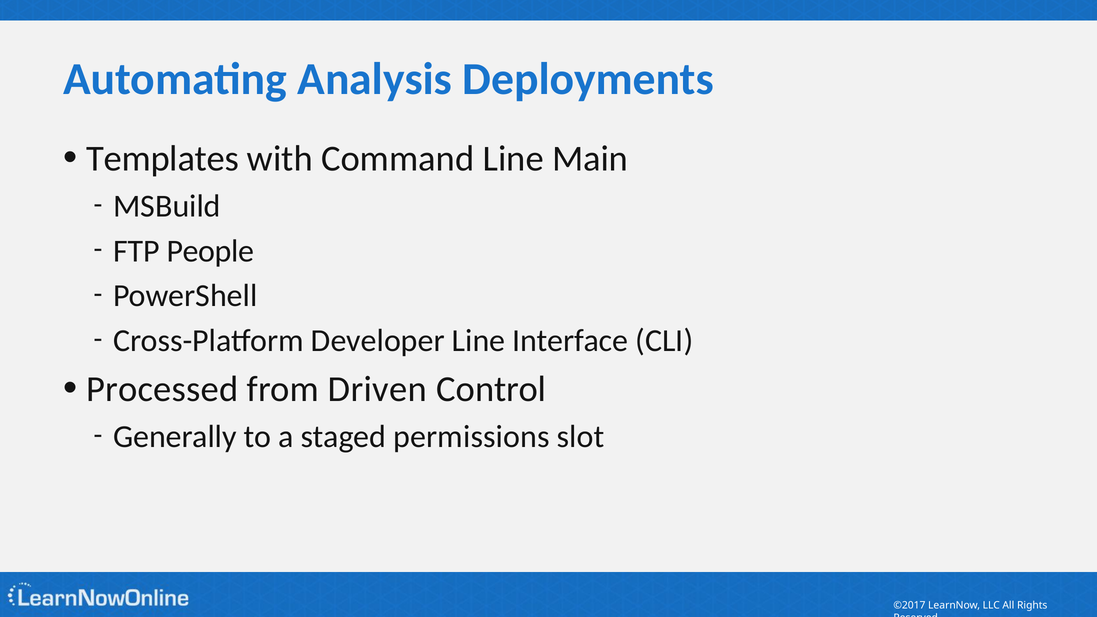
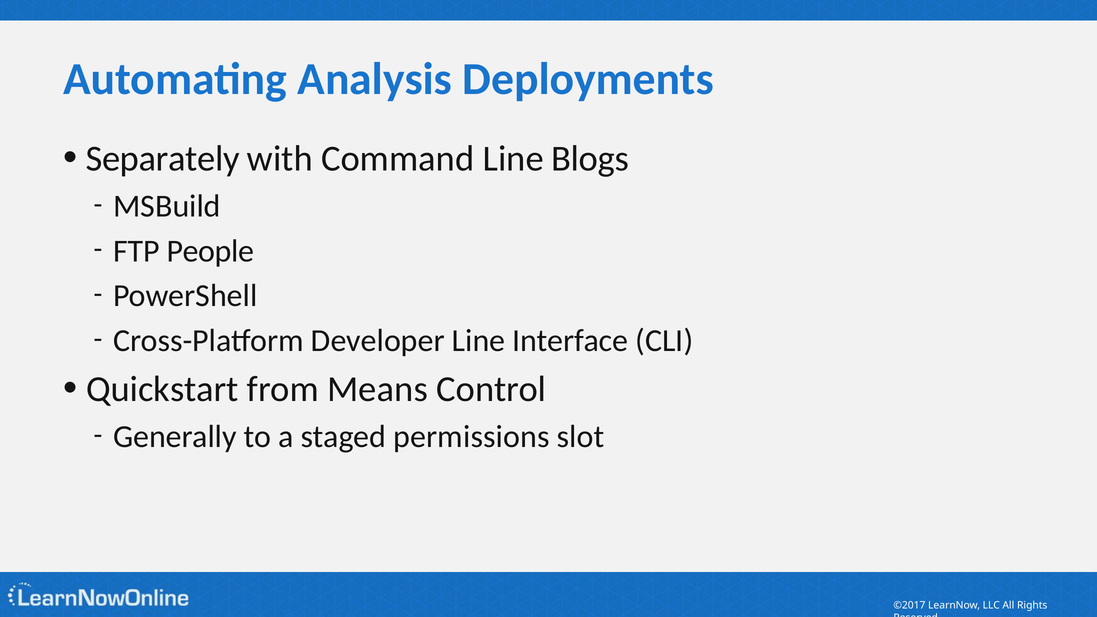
Templates: Templates -> Separately (163, 159)
Main: Main -> Blogs (590, 159)
Processed: Processed -> Quickstart (162, 389)
Driven: Driven -> Means (378, 389)
